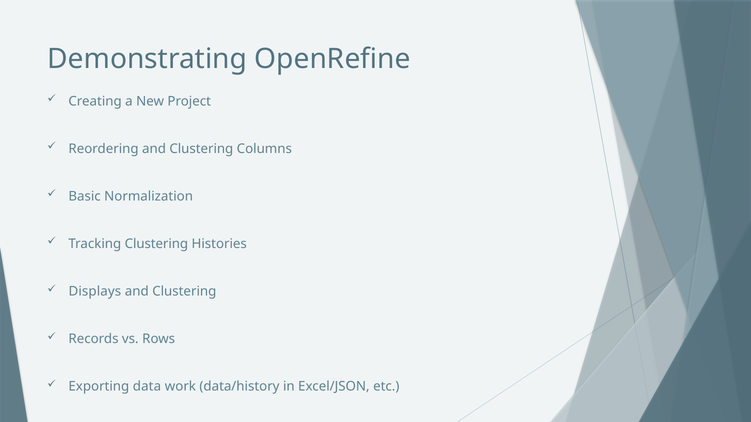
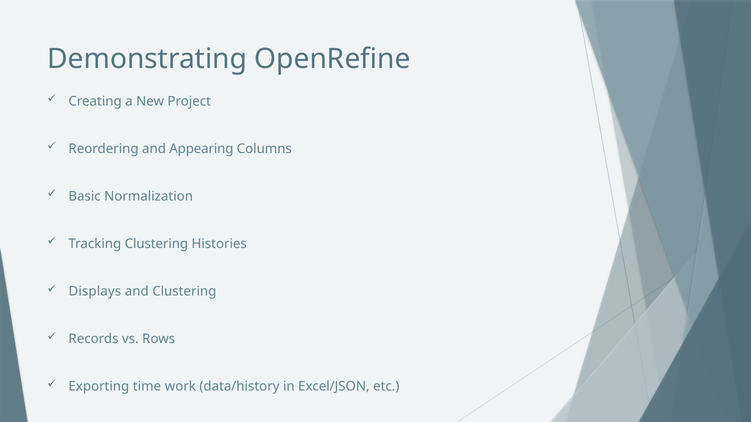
Reordering and Clustering: Clustering -> Appearing (201, 149)
data: data -> time (147, 387)
